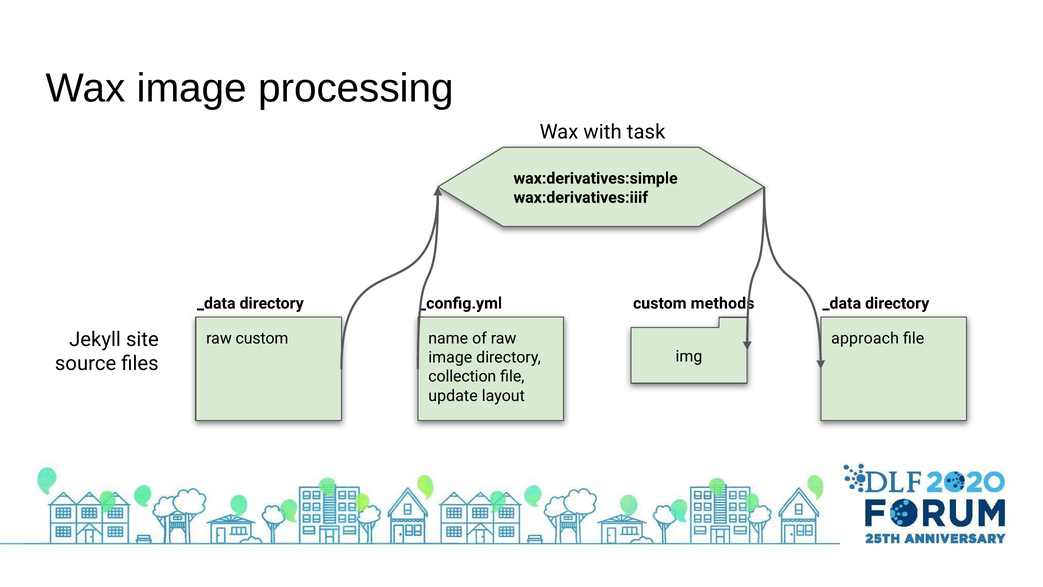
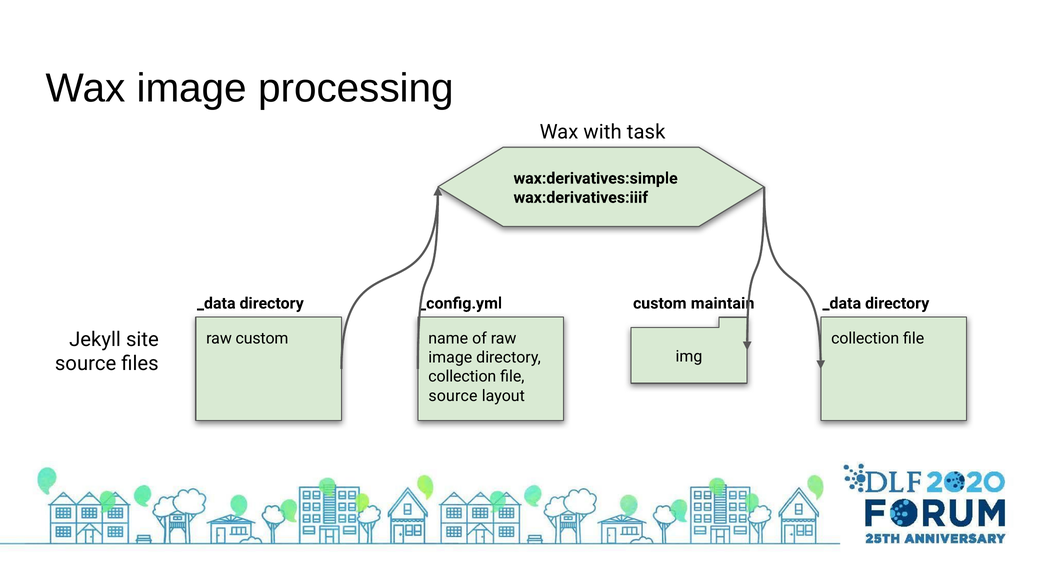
methods: methods -> maintain (723, 303)
approach: approach -> collection (865, 338)
update: update -> source (453, 396)
